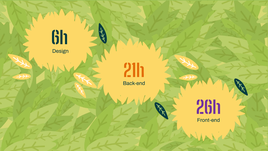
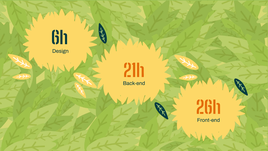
26h colour: purple -> orange (208, 108)
